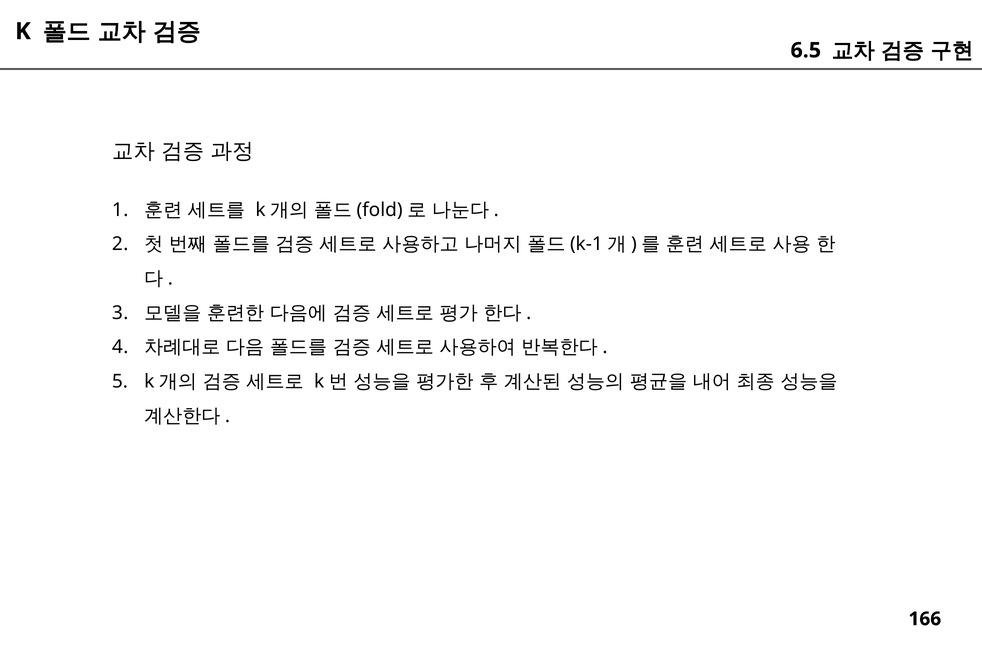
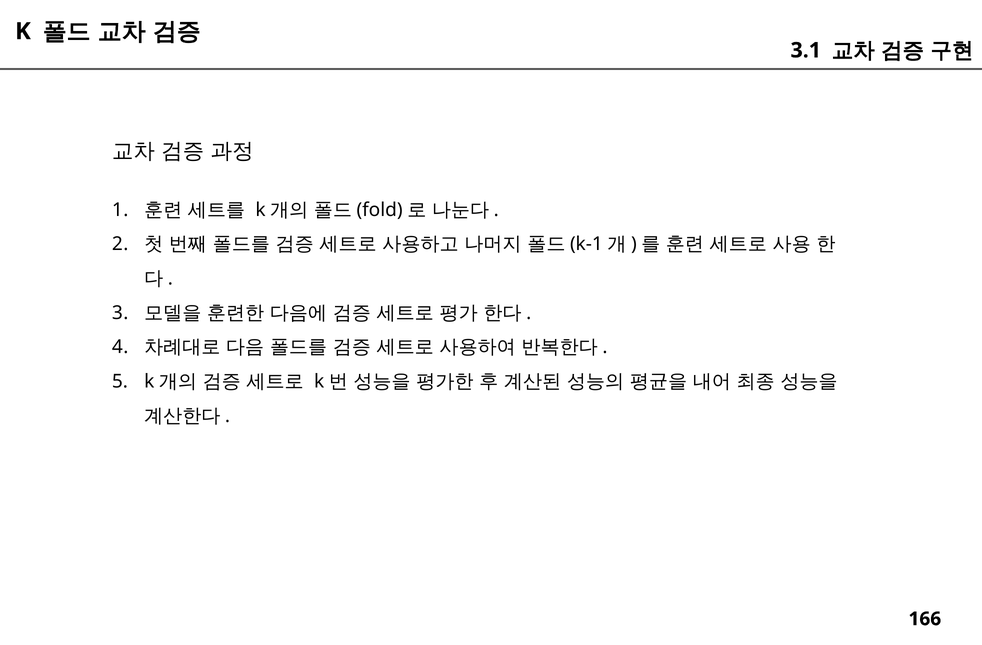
6.5: 6.5 -> 3.1 (806, 50)
